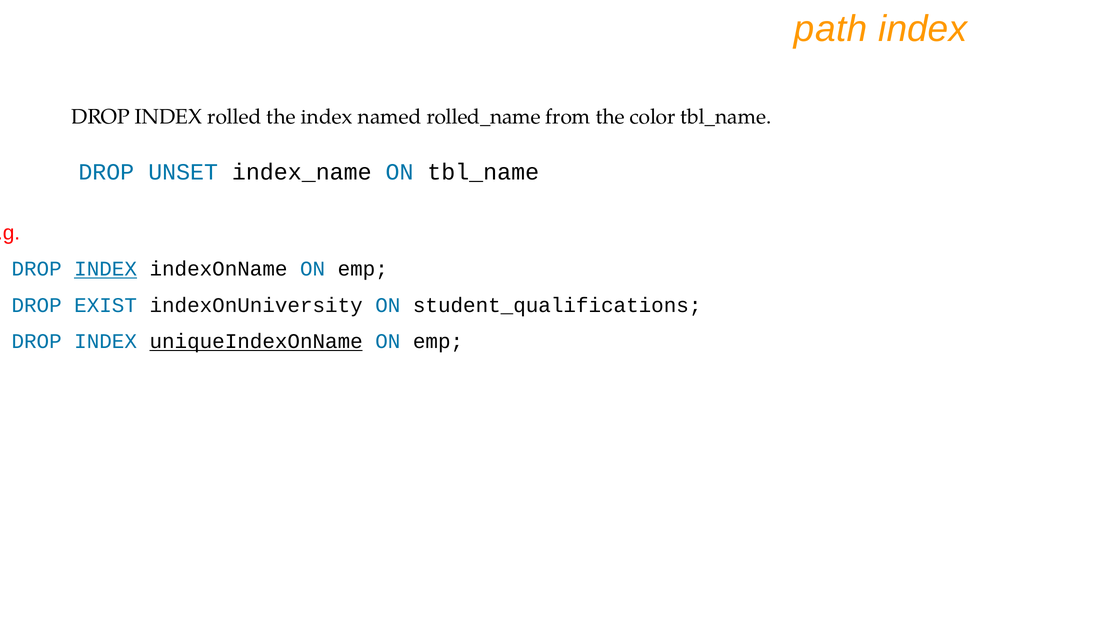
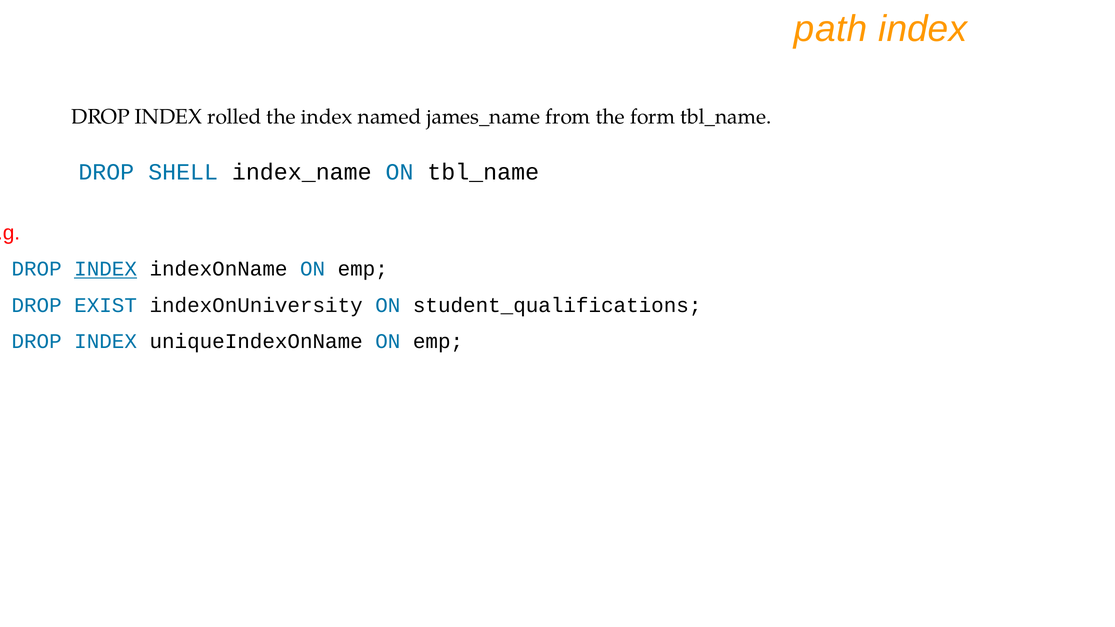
rolled_name: rolled_name -> james_name (484, 117)
color: color -> form (653, 117)
UNSET: UNSET -> SHELL (183, 172)
uniqueIndexOnName underline: present -> none (256, 342)
